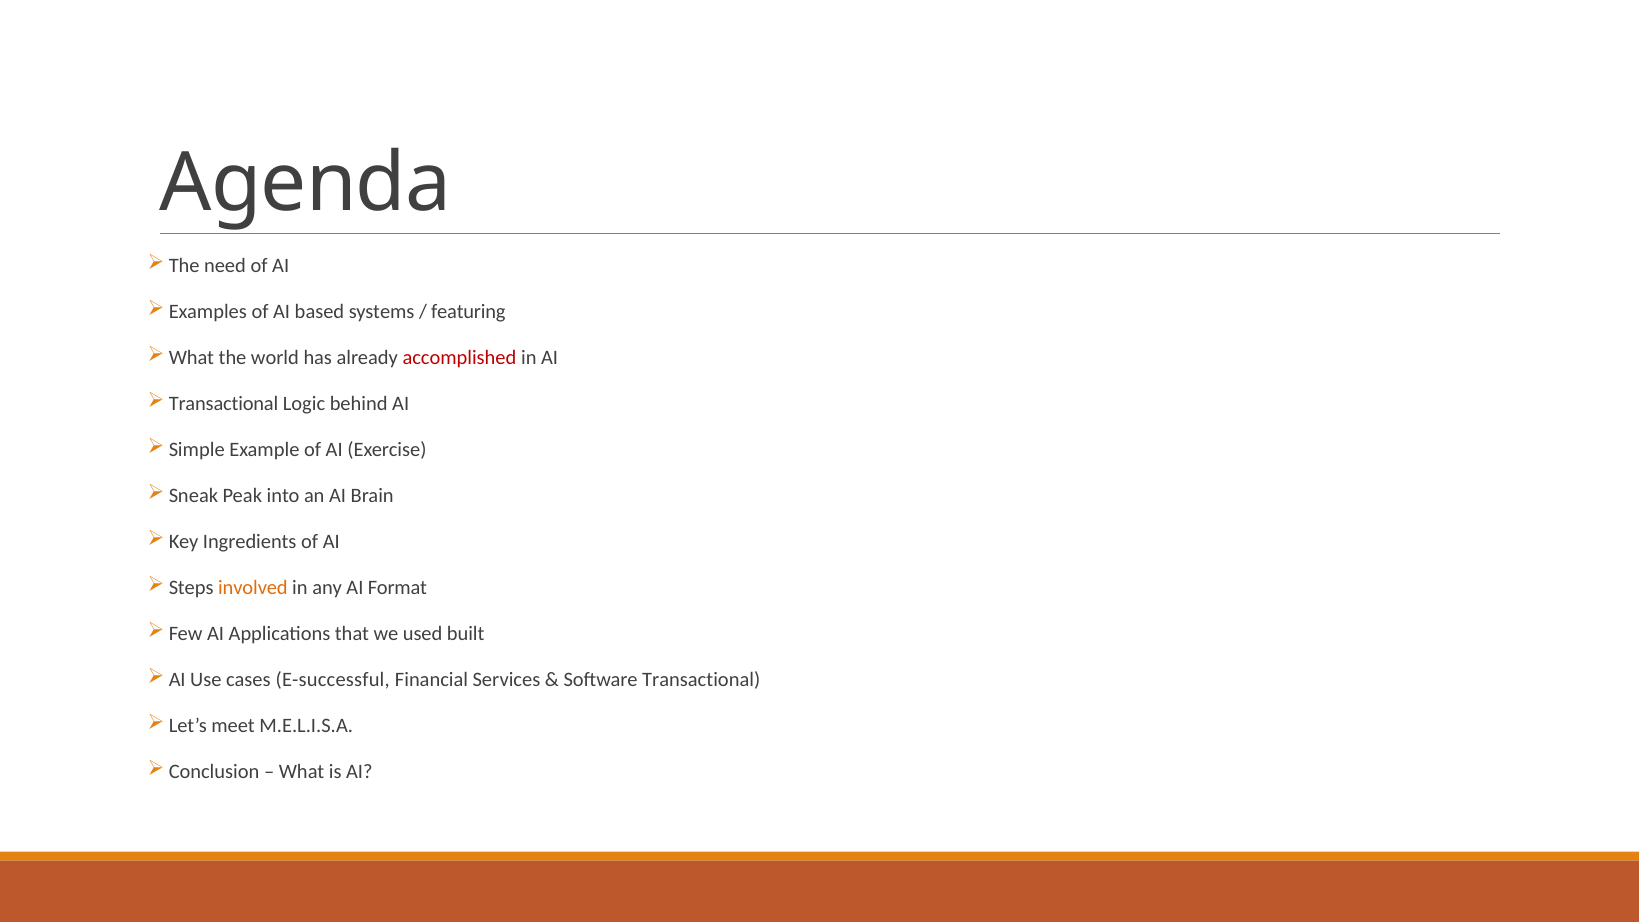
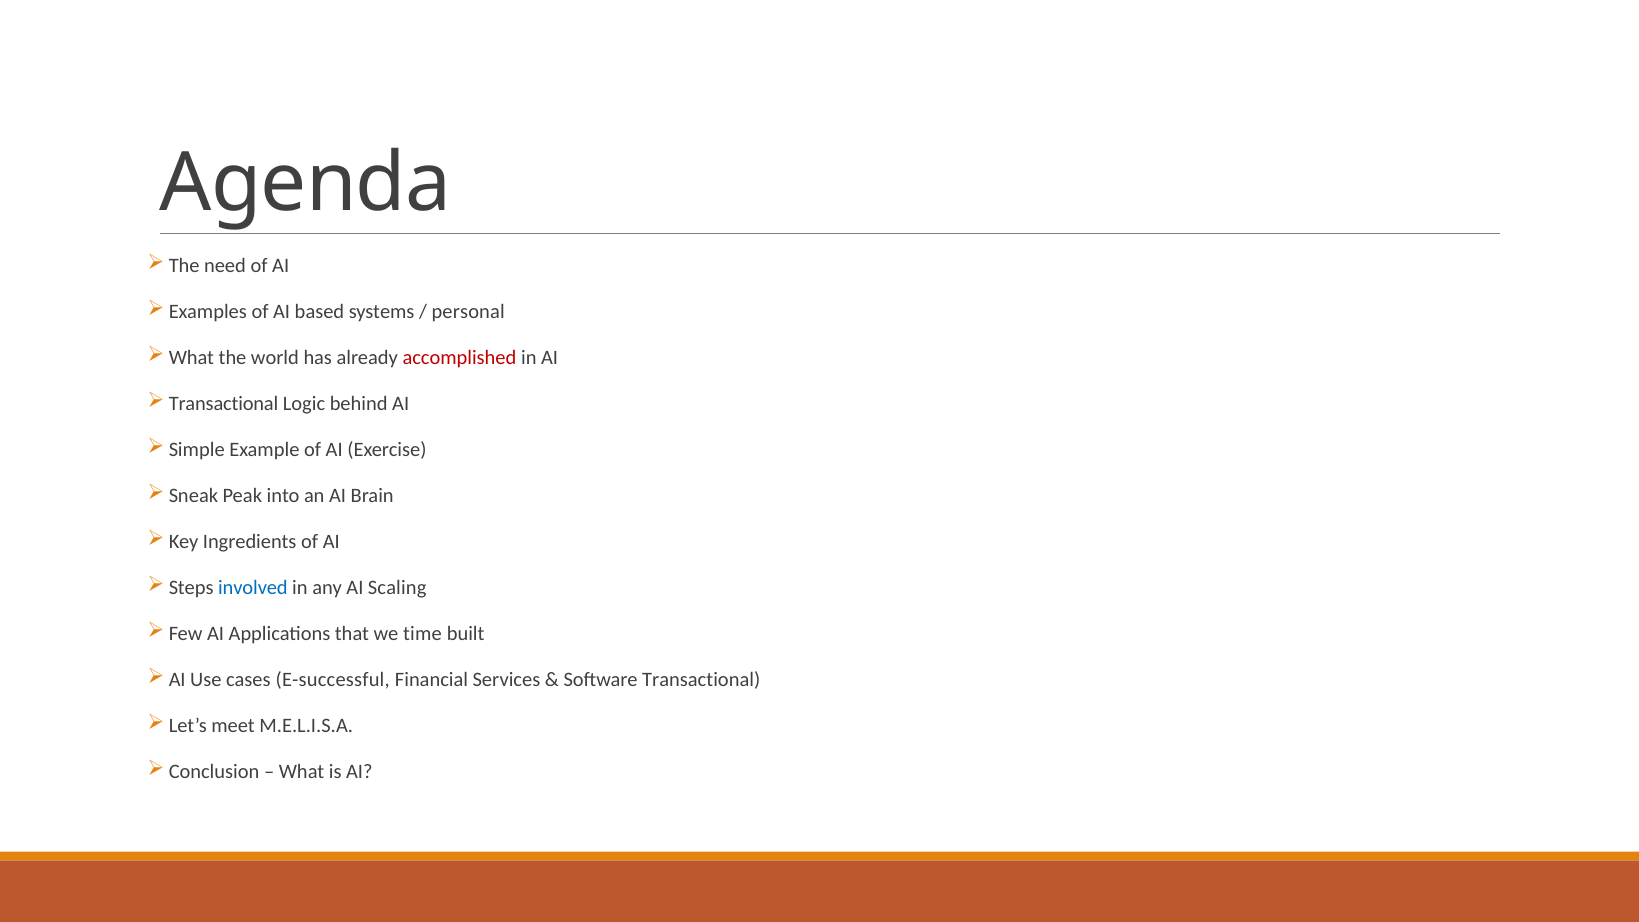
featuring: featuring -> personal (468, 311)
involved colour: orange -> blue (253, 587)
Format: Format -> Scaling (397, 587)
used: used -> time (422, 633)
